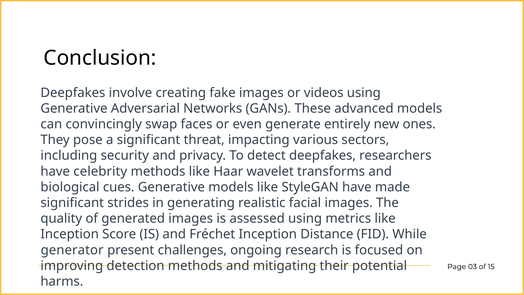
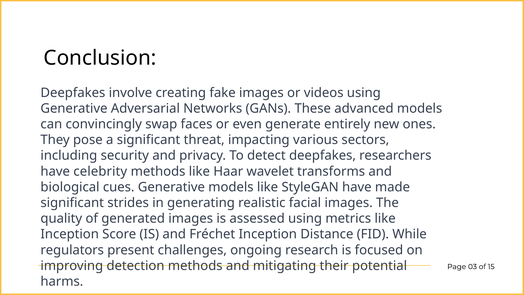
generator: generator -> regulators (72, 250)
